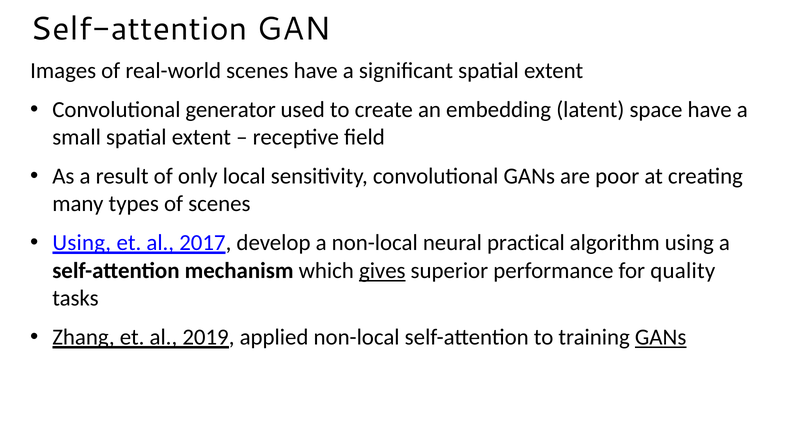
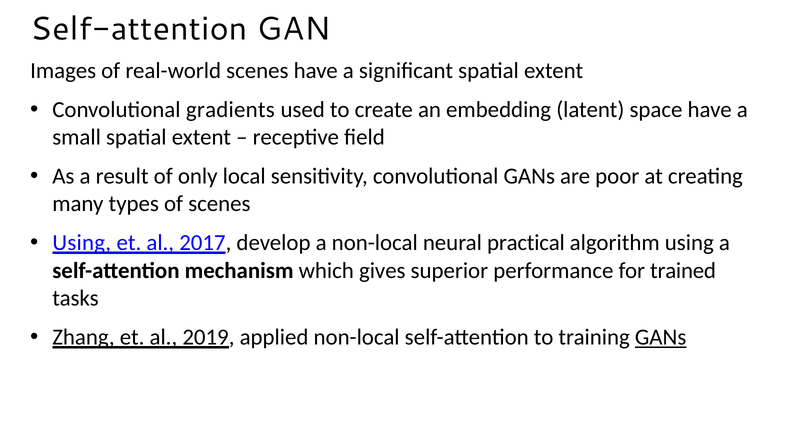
generator: generator -> gradients (230, 110)
gives underline: present -> none (382, 271)
quality: quality -> trained (683, 271)
